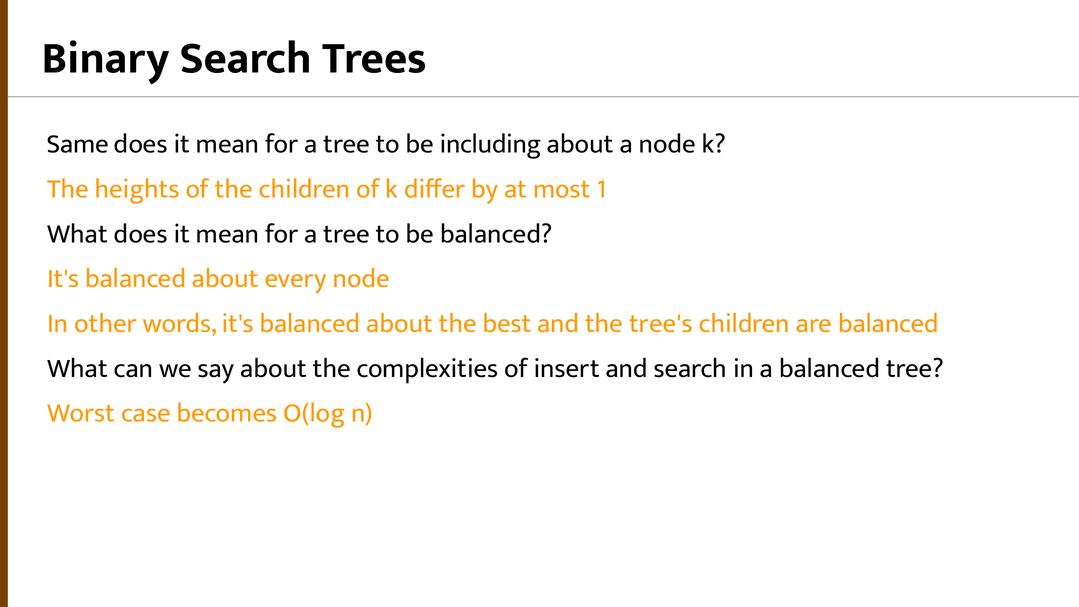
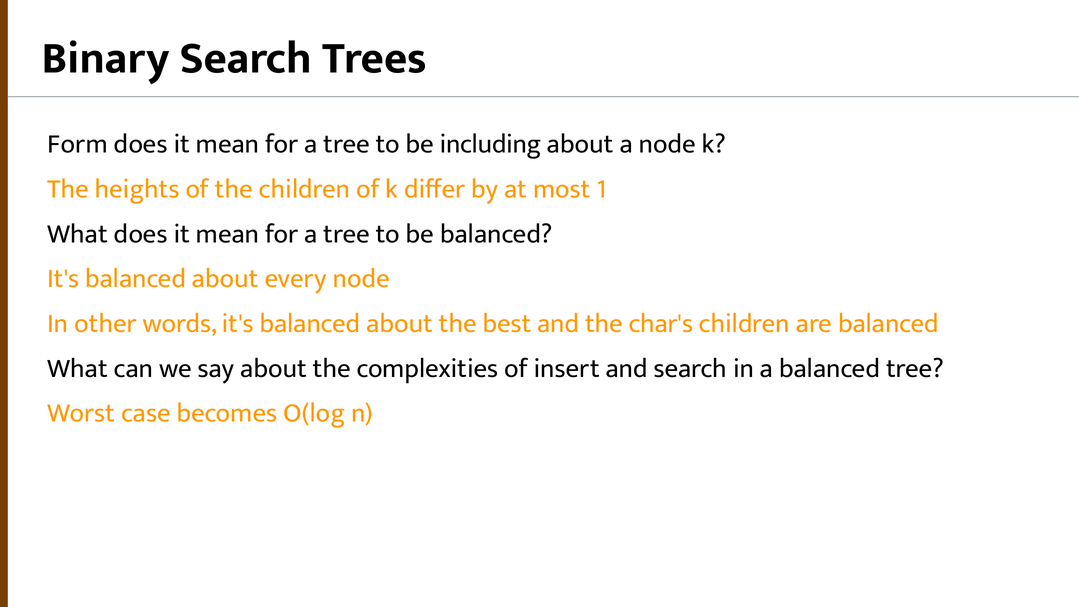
Same: Same -> Form (77, 144)
tree's: tree's -> char's (661, 323)
